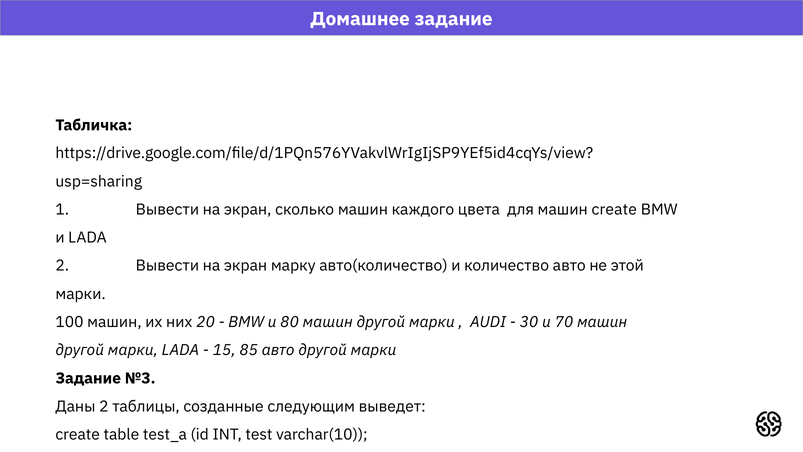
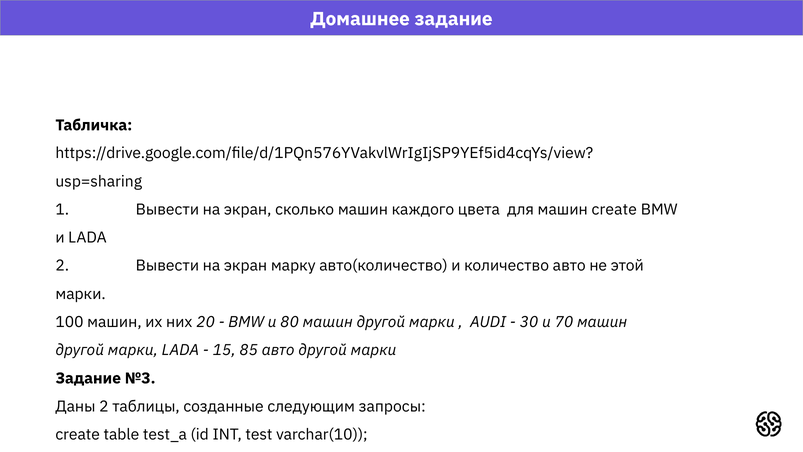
выведет: выведет -> запросы (392, 406)
